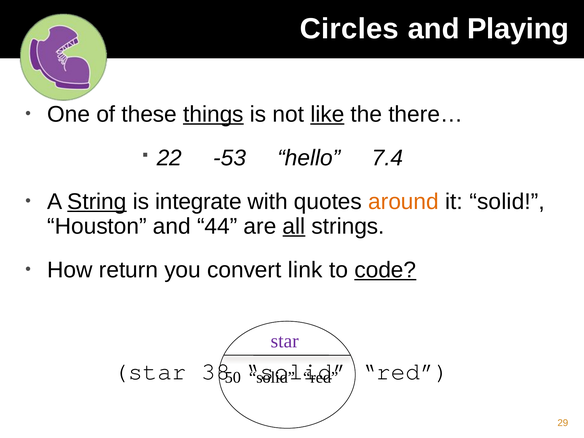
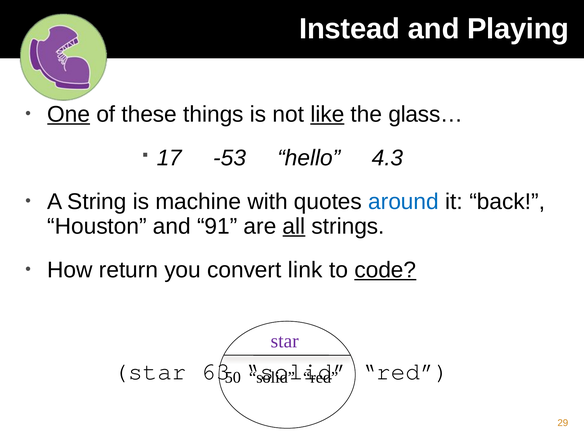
Circles: Circles -> Instead (350, 29)
One underline: none -> present (69, 114)
things underline: present -> none (213, 114)
there…: there… -> glass… (426, 114)
22: 22 -> 17 (169, 158)
7.4: 7.4 -> 4.3 (388, 158)
String underline: present -> none (97, 202)
integrate: integrate -> machine (198, 202)
around colour: orange -> blue (404, 202)
it solid: solid -> back (507, 202)
44: 44 -> 91 (217, 226)
38: 38 -> 63 (216, 372)
